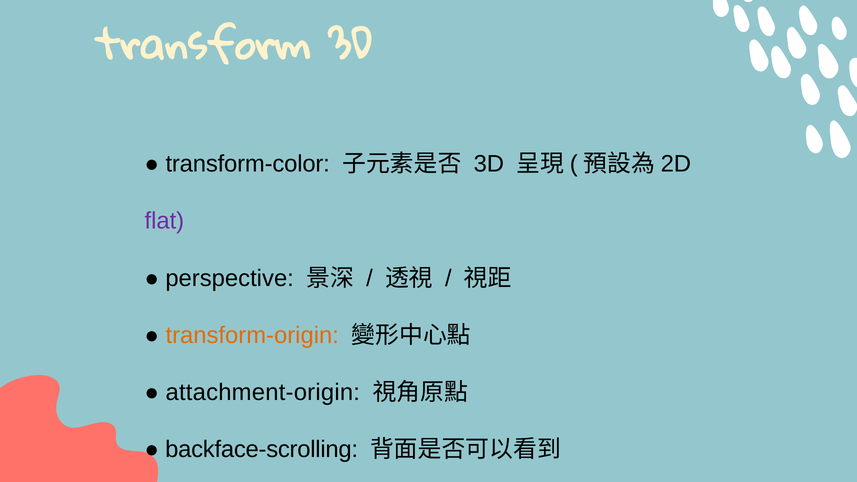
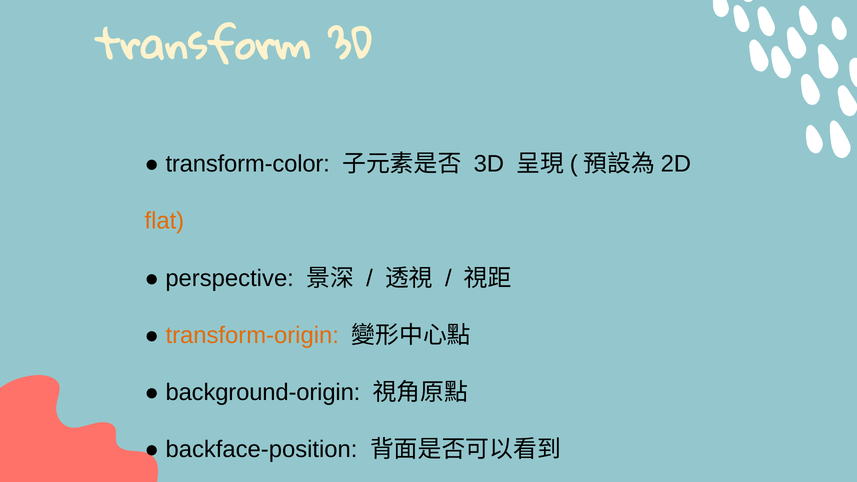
flat colour: purple -> orange (164, 221)
attachment-origin: attachment-origin -> background-origin (263, 392)
backface-scrolling: backface-scrolling -> backface-position (261, 450)
